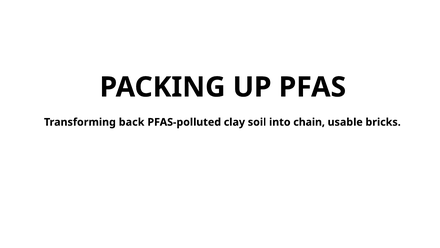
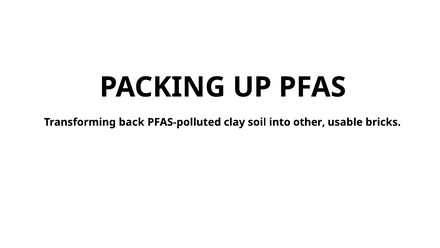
chain: chain -> other (309, 122)
